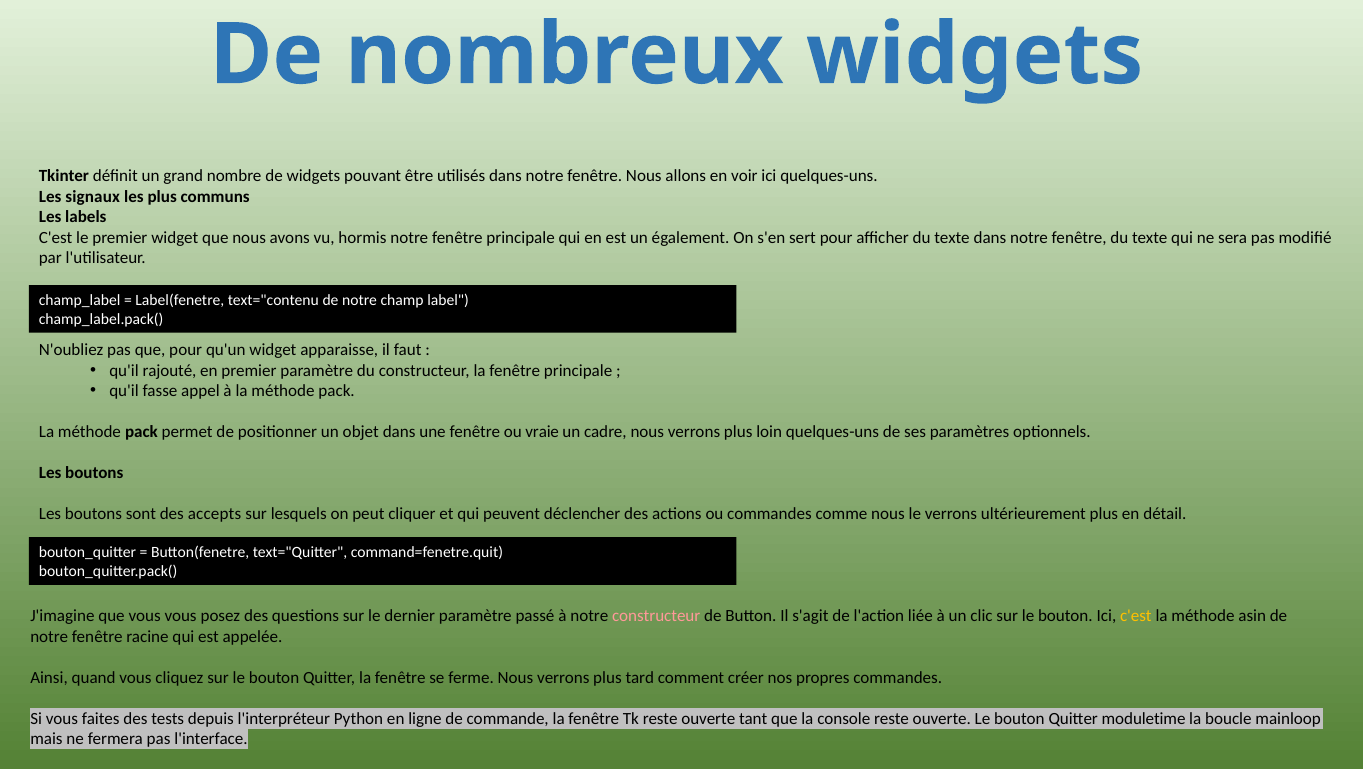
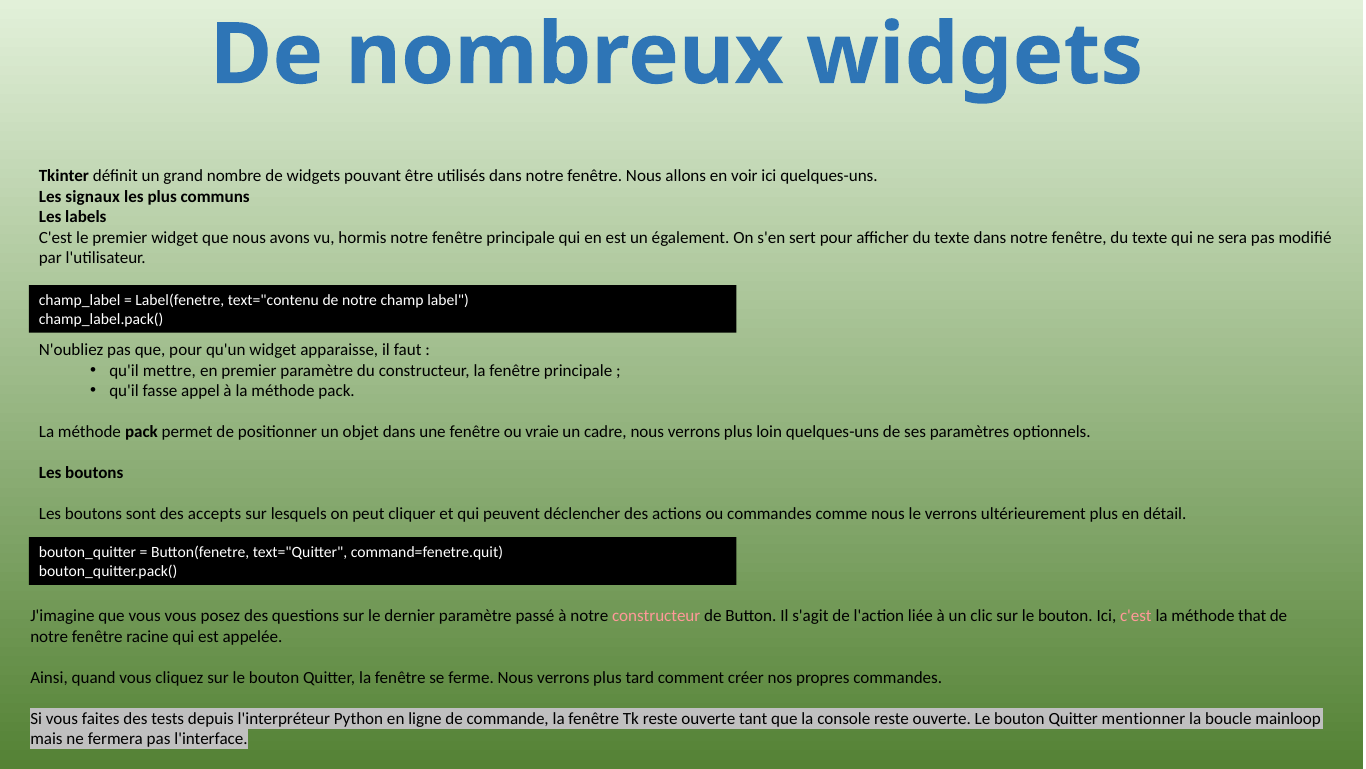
rajouté: rajouté -> mettre (169, 370)
c'est colour: yellow -> pink (1136, 616)
asin: asin -> that (1252, 616)
moduletime: moduletime -> mentionner (1143, 718)
